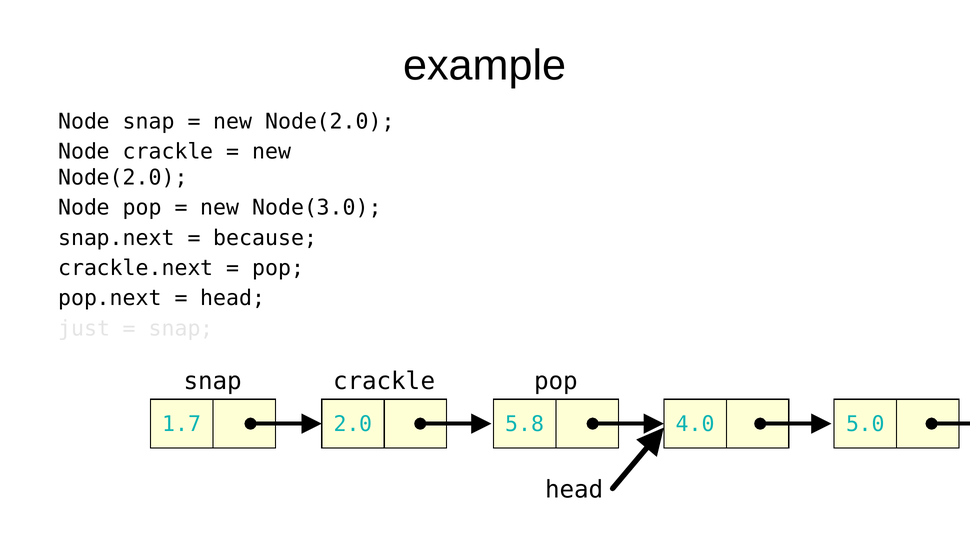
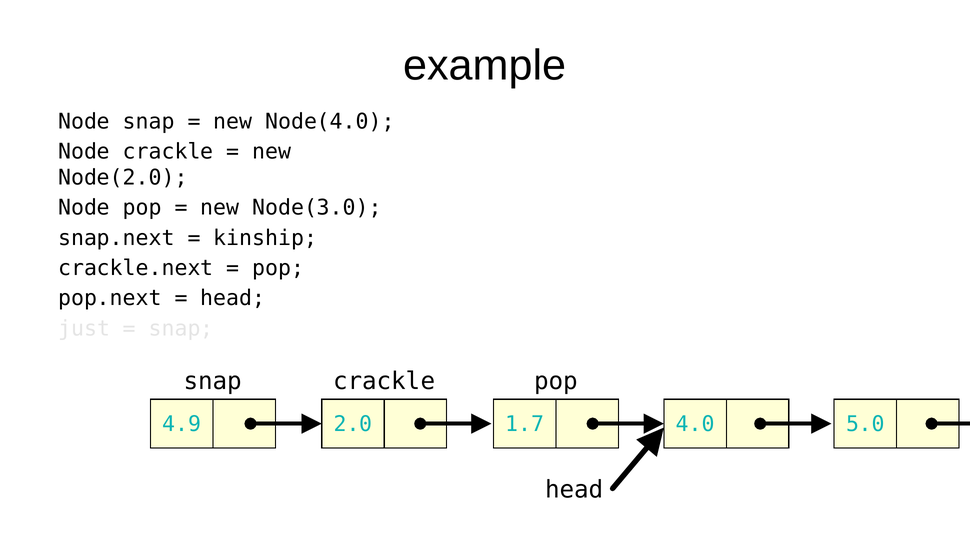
Node(2.0: Node(2.0 -> Node(4.0 (330, 121)
because: because -> kinship (265, 238)
1.7: 1.7 -> 4.9 (182, 424)
5.8: 5.8 -> 1.7 (525, 424)
